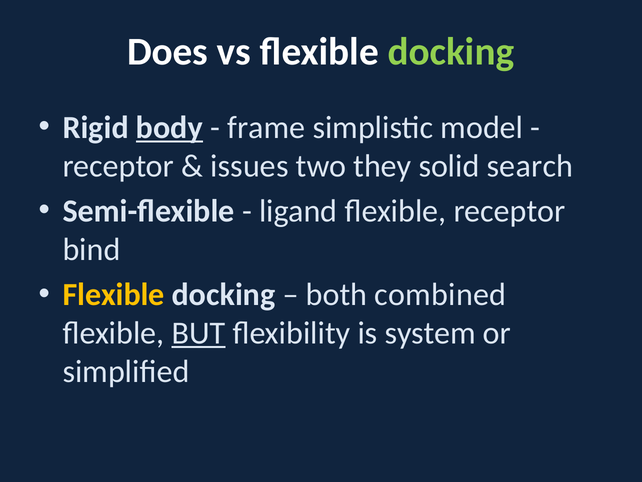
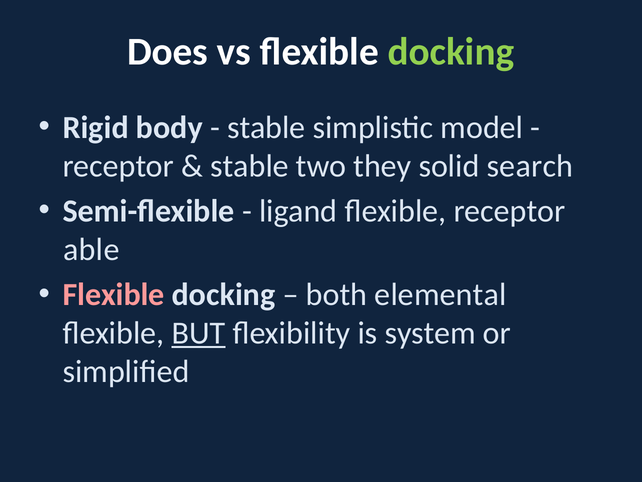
body underline: present -> none (169, 127)
frame: frame -> stable (266, 127)
issues: issues -> stable (250, 166)
bind: bind -> able (91, 249)
Flexible colour: yellow -> pink (114, 294)
combined: combined -> elemental (440, 294)
